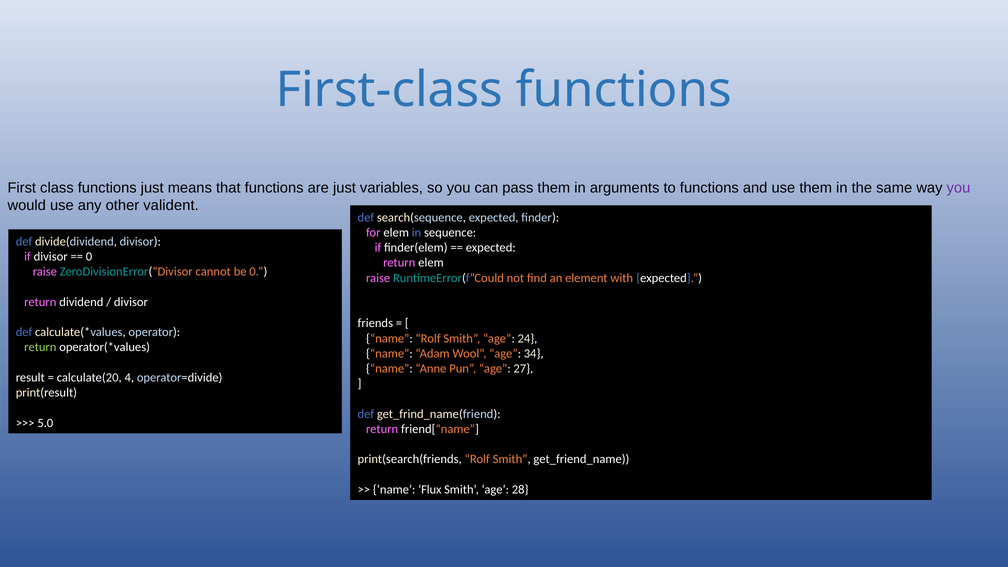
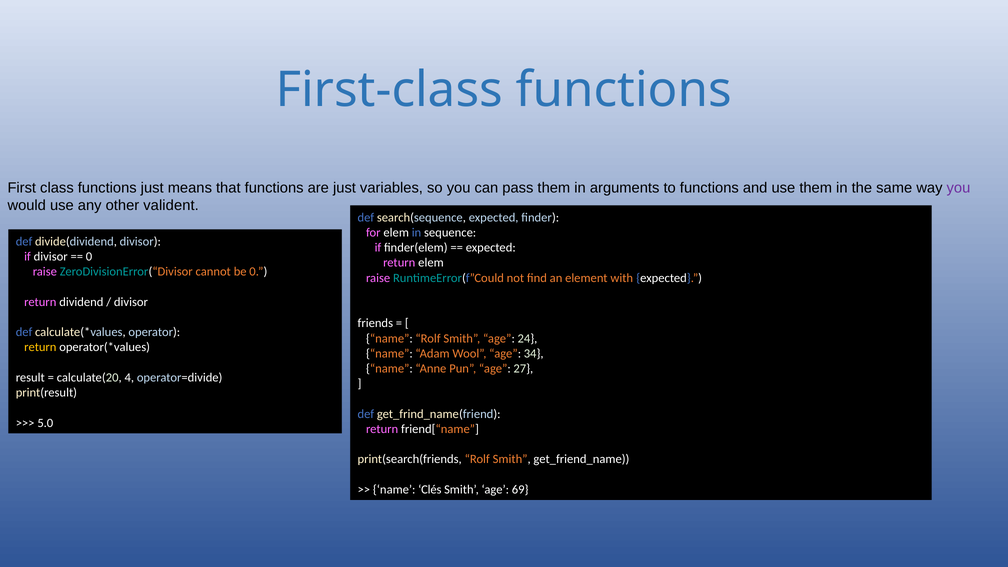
return colour: light green -> yellow (40, 347)
Flux: Flux -> Clés (430, 490)
28: 28 -> 69 (520, 490)
